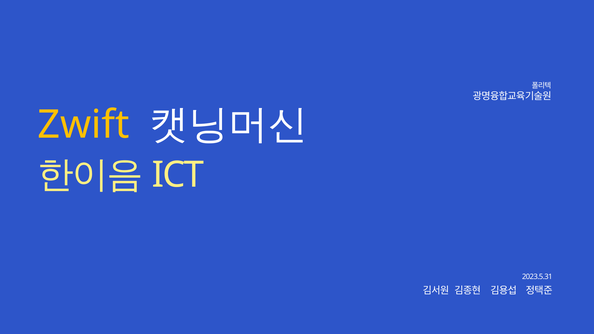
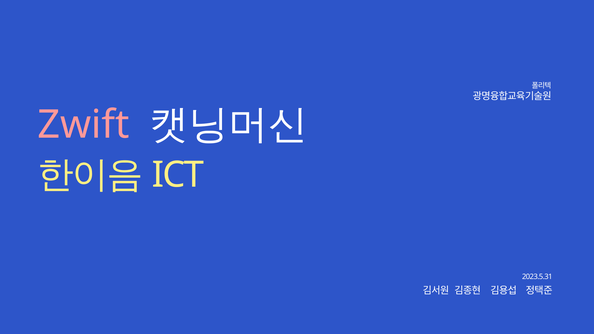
Zwift colour: yellow -> pink (83, 125)
